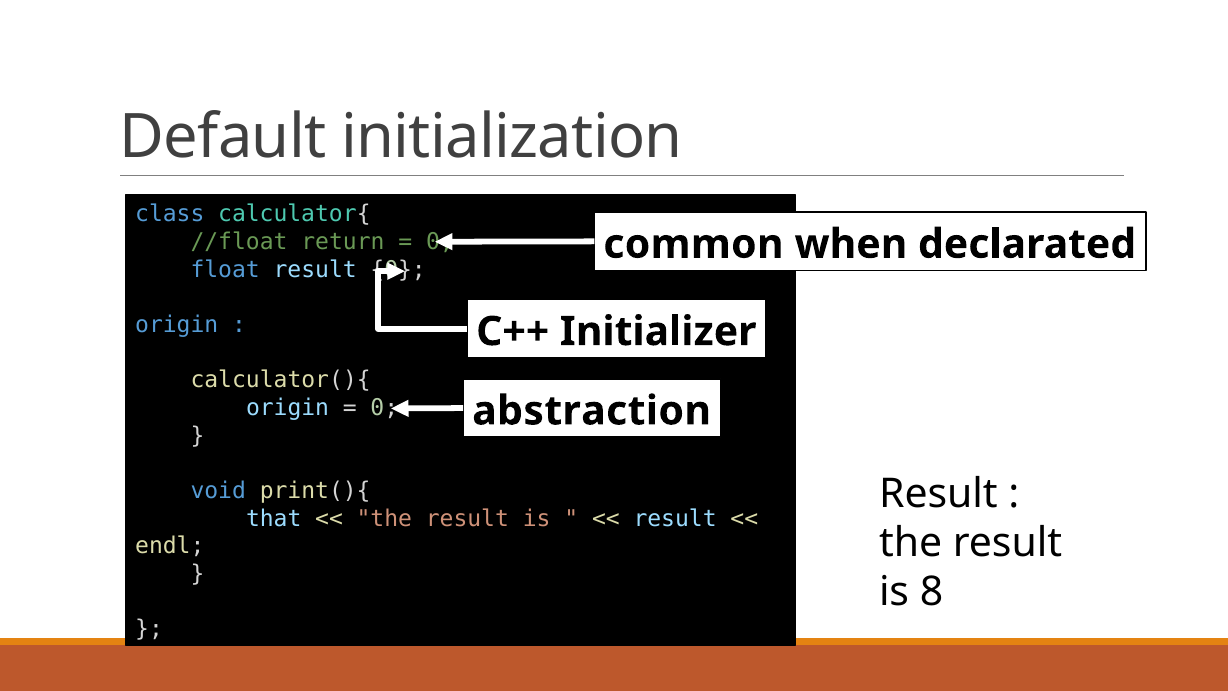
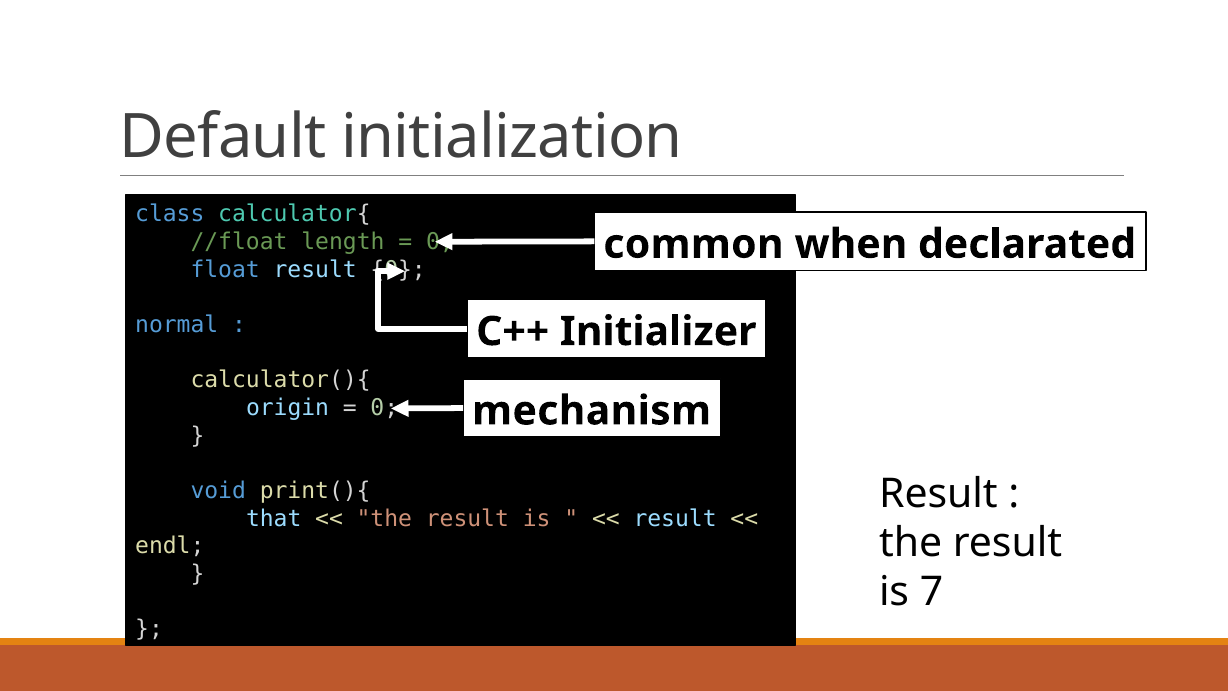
return: return -> length (343, 242)
origin: origin -> normal (177, 325)
abstraction: abstraction -> mechanism (592, 411)
8: 8 -> 7 (931, 592)
